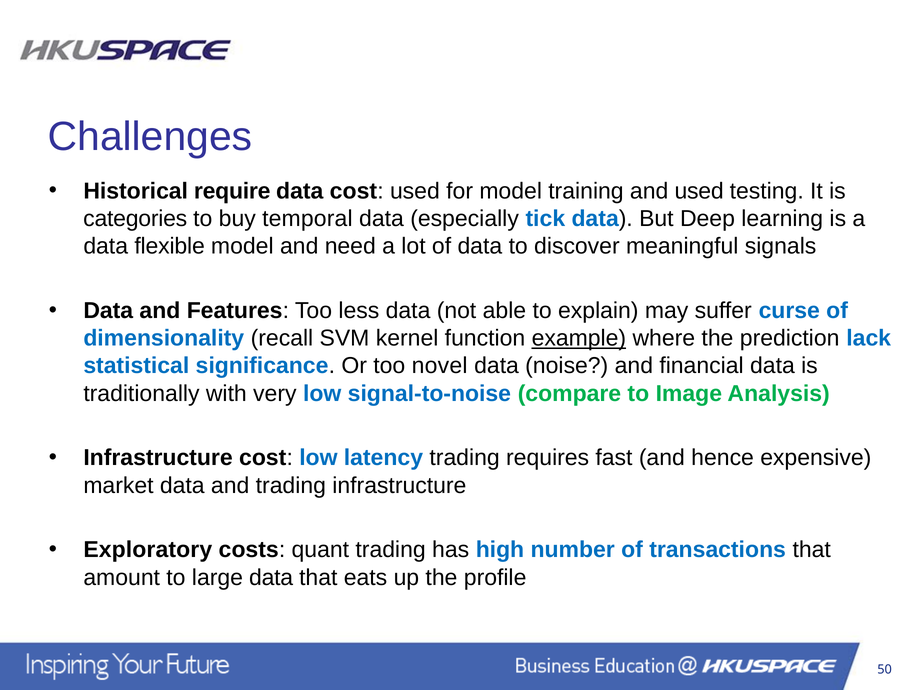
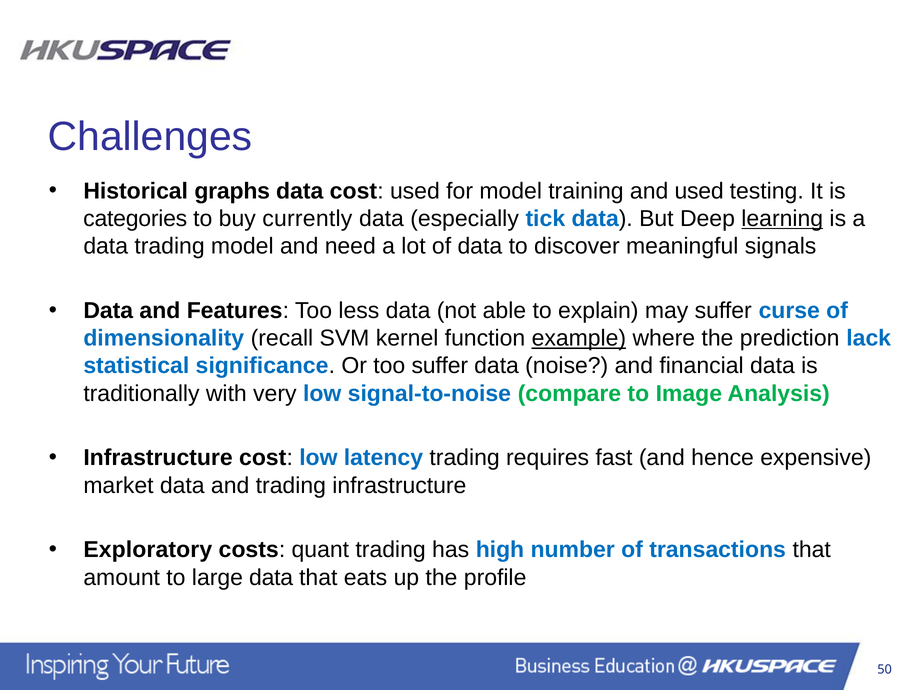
require: require -> graphs (232, 191)
temporal: temporal -> currently (307, 219)
learning underline: none -> present (782, 219)
data flexible: flexible -> trading (170, 246)
too novel: novel -> suffer (440, 366)
